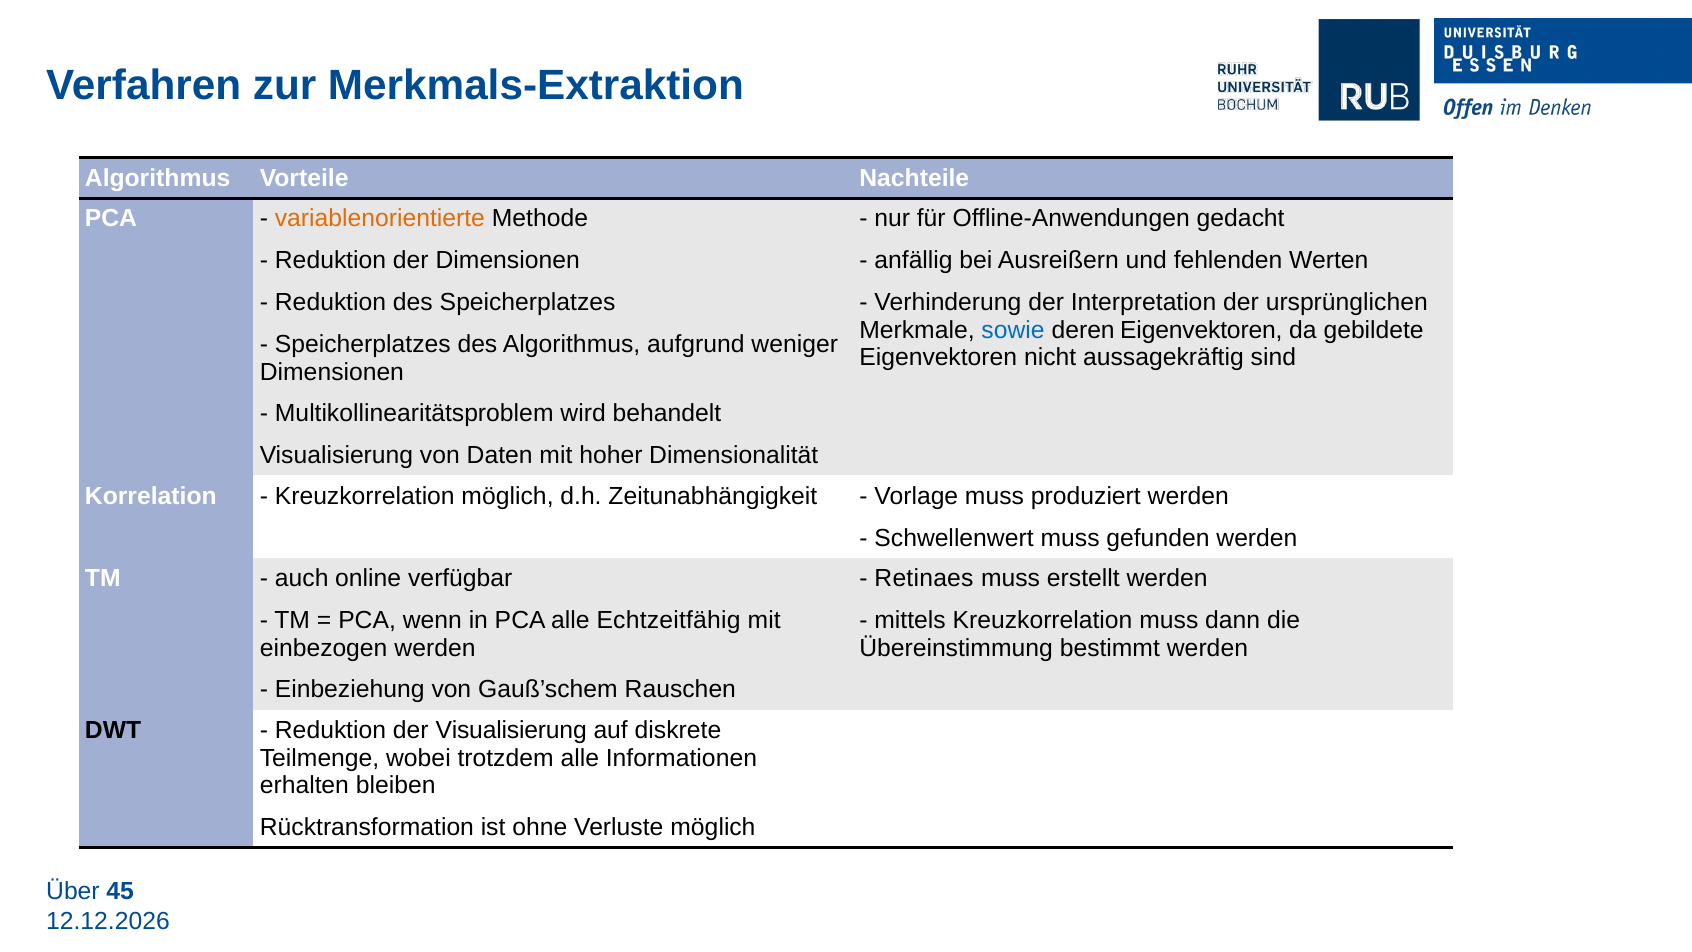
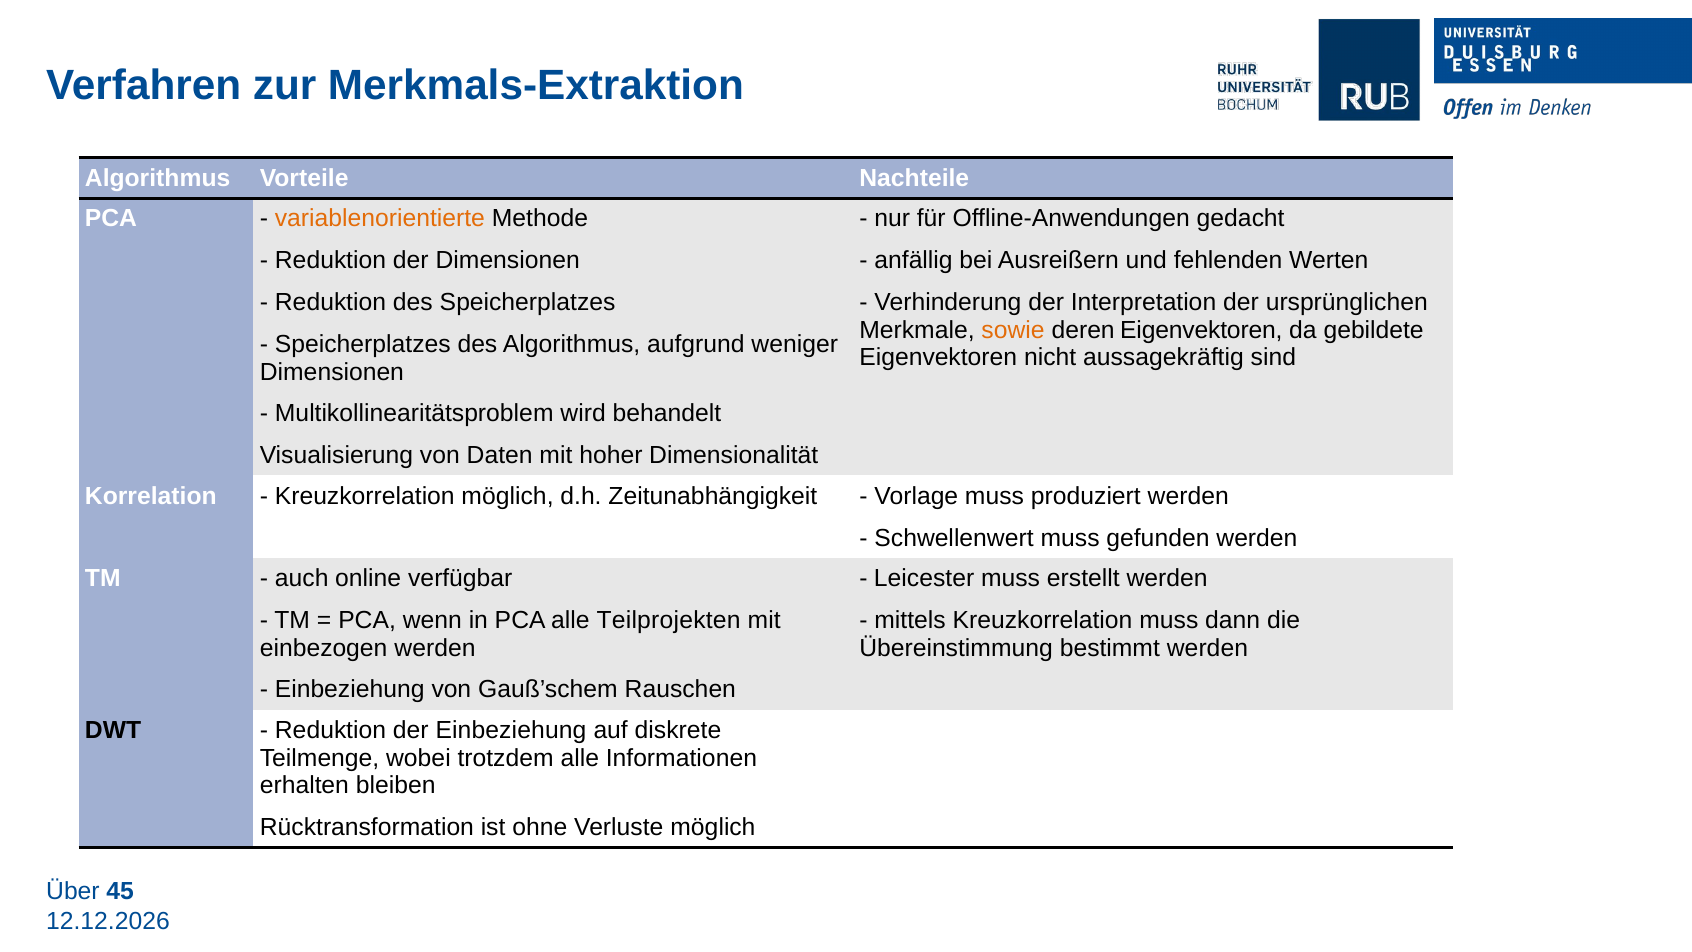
sowie colour: blue -> orange (1013, 330)
Retinaes: Retinaes -> Leicester (924, 578)
Echtzeitfähig: Echtzeitfähig -> Teilprojekten (669, 620)
der Visualisierung: Visualisierung -> Einbeziehung (511, 730)
